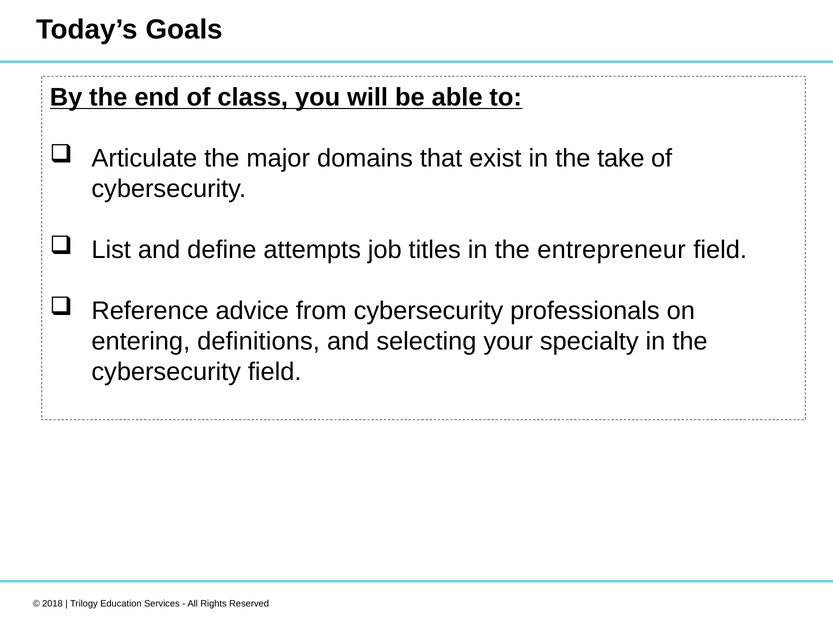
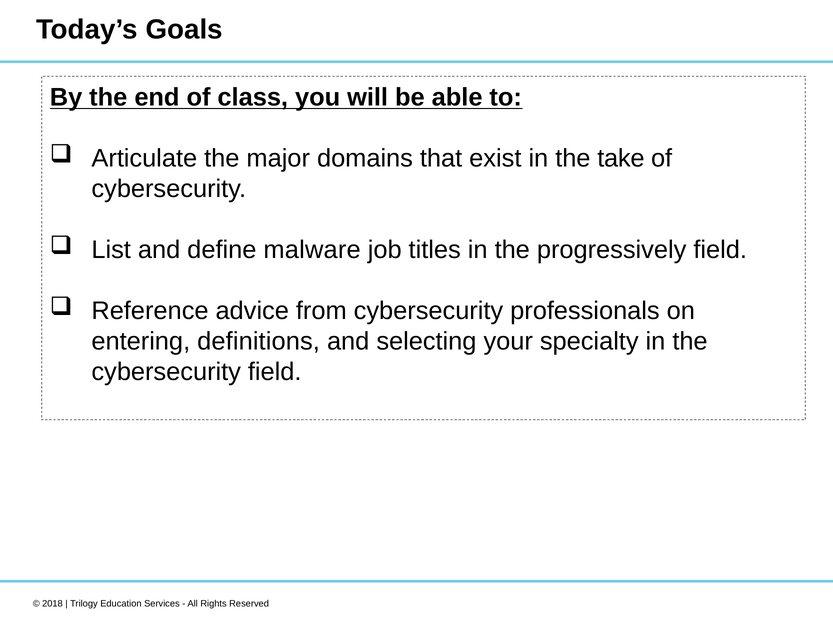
attempts: attempts -> malware (312, 250)
entrepreneur: entrepreneur -> progressively (612, 250)
